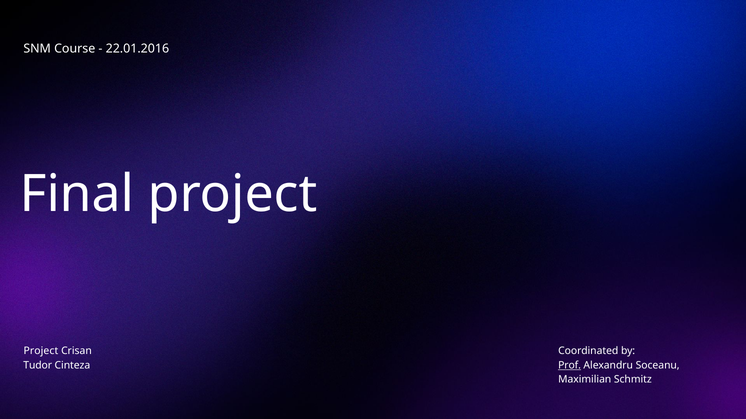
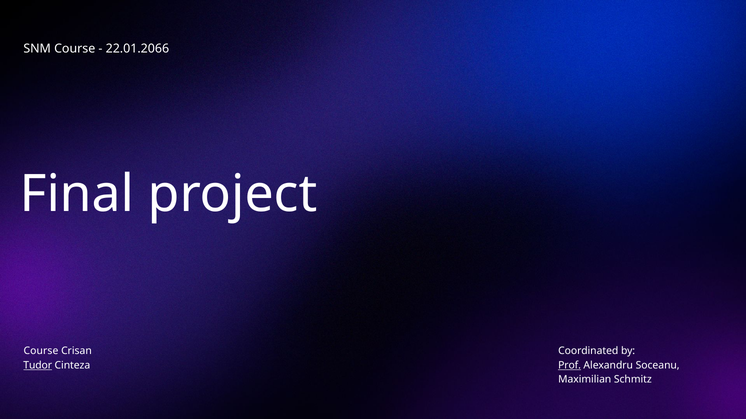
22.01.2016: 22.01.2016 -> 22.01.2066 (137, 49)
Project: Project -> Course (41, 351)
Tudor underline: none -> present (38, 366)
